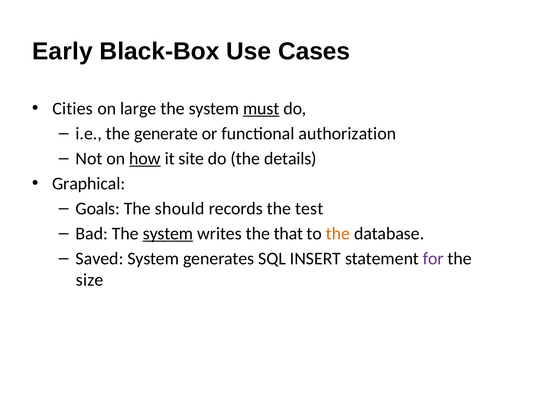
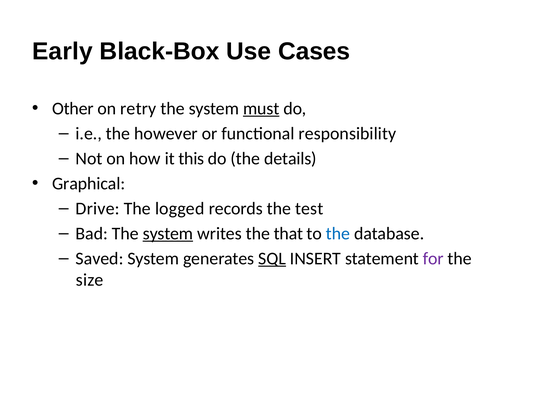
Cities: Cities -> Other (73, 108)
large: large -> retry (138, 108)
generate: generate -> however (166, 133)
authorization: authorization -> responsibility (347, 133)
how underline: present -> none (145, 158)
site: site -> this (191, 158)
Goals: Goals -> Drive (98, 208)
should: should -> logged (180, 208)
the colour: orange -> blue (338, 233)
SQL underline: none -> present (272, 258)
